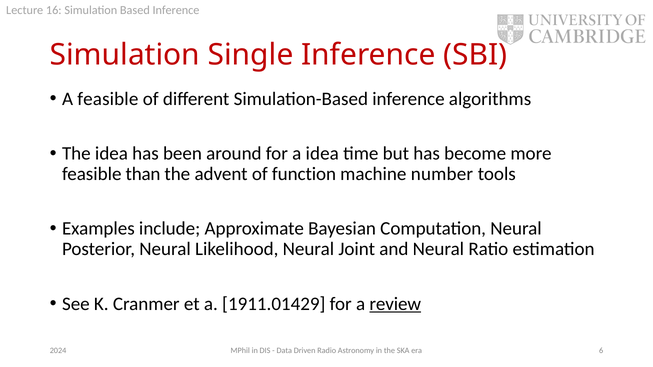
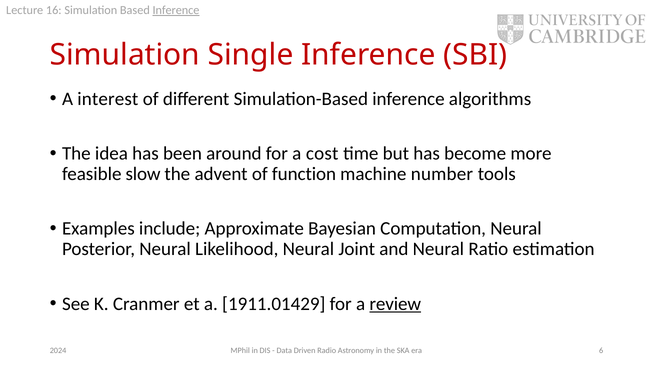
Inference underline: none -> present (176, 10)
A feasible: feasible -> interest (108, 99)
a idea: idea -> cost (322, 154)
than: than -> slow (143, 174)
